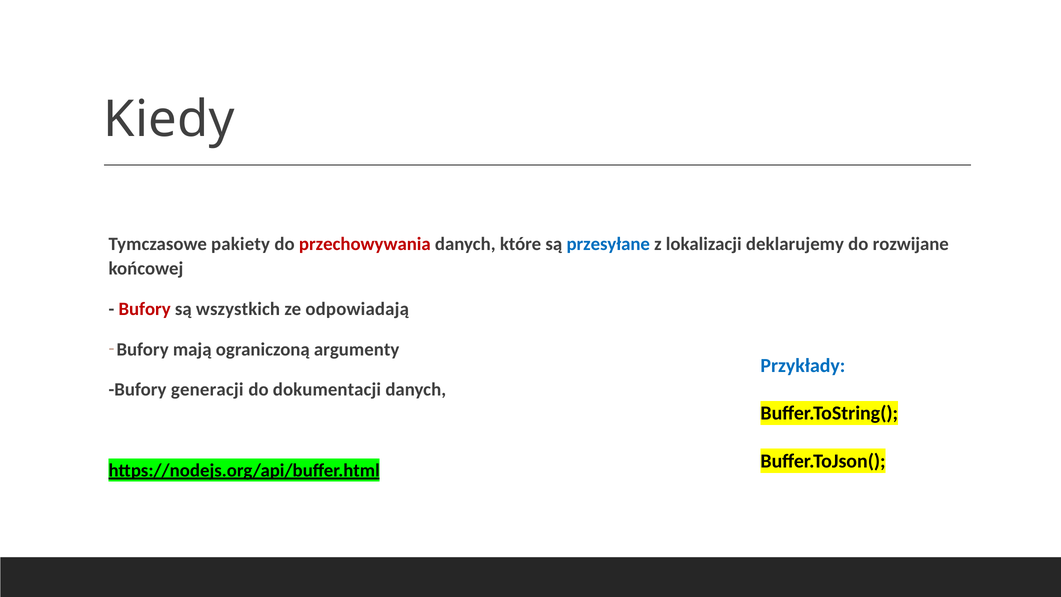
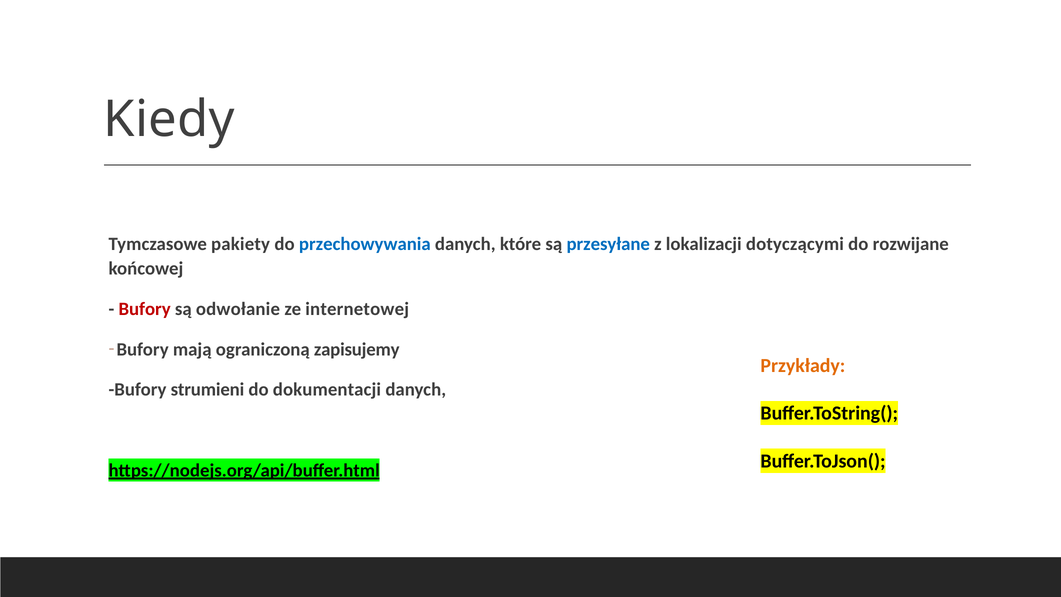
przechowywania colour: red -> blue (365, 244)
deklarujemy: deklarujemy -> dotyczącymi (795, 244)
wszystkich: wszystkich -> odwołanie (238, 309)
odpowiadają: odpowiadają -> internetowej (357, 309)
argumenty: argumenty -> zapisujemy (357, 349)
Przykłady colour: blue -> orange (803, 365)
generacji: generacji -> strumieni (207, 390)
